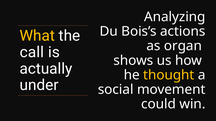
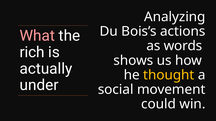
What colour: yellow -> pink (37, 36)
organ: organ -> words (183, 46)
call: call -> rich (32, 52)
